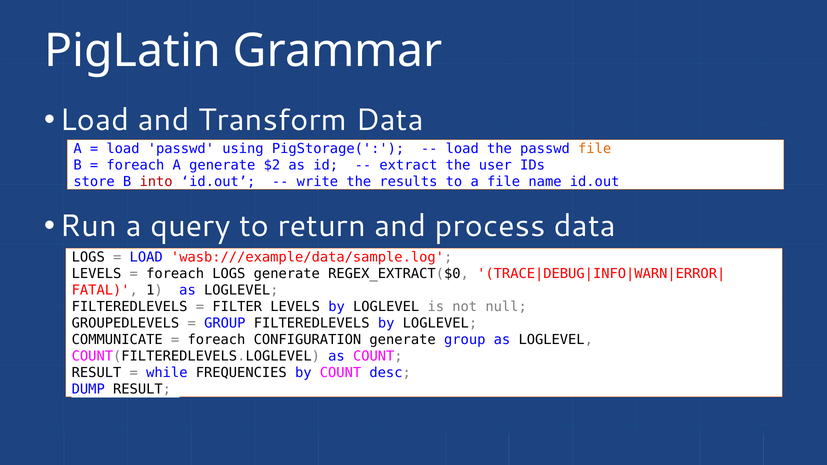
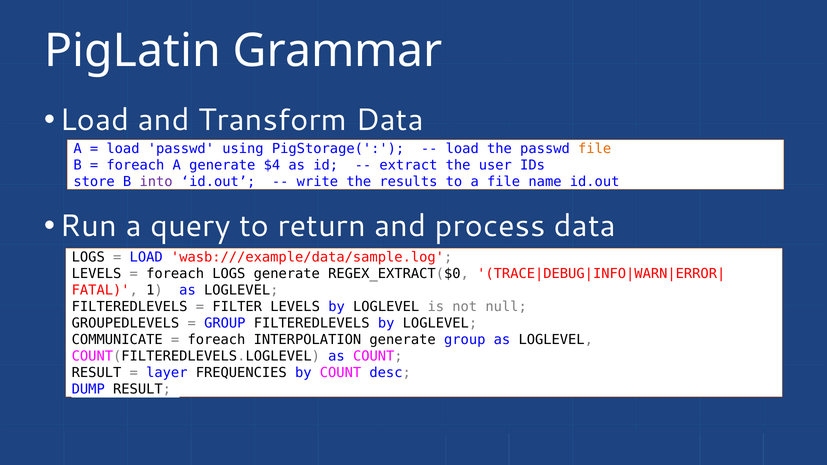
$2: $2 -> $4 (272, 165)
into colour: red -> purple (156, 182)
CONFIGURATION: CONFIGURATION -> INTERPOLATION (307, 340)
while: while -> layer (167, 373)
